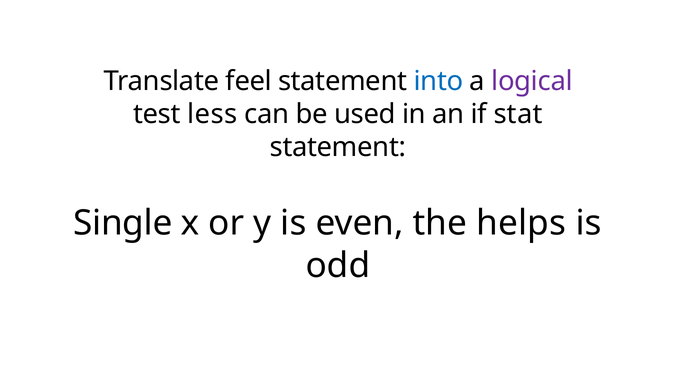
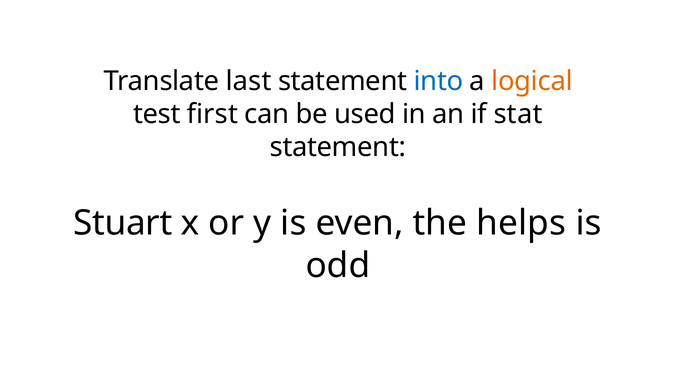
feel: feel -> last (249, 81)
logical colour: purple -> orange (532, 81)
less: less -> first (212, 114)
Single: Single -> Stuart (123, 223)
